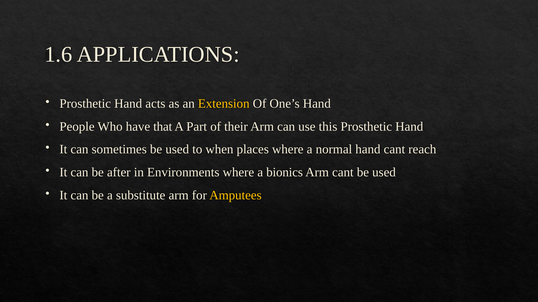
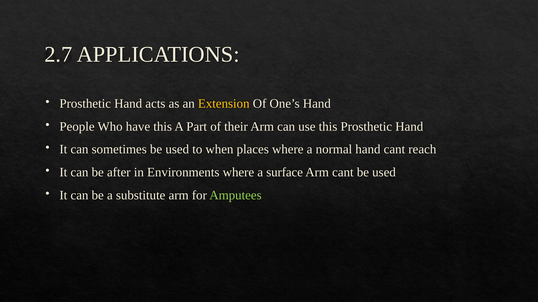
1.6: 1.6 -> 2.7 (58, 54)
have that: that -> this (163, 127)
bionics: bionics -> surface (285, 173)
Amputees colour: yellow -> light green (236, 196)
